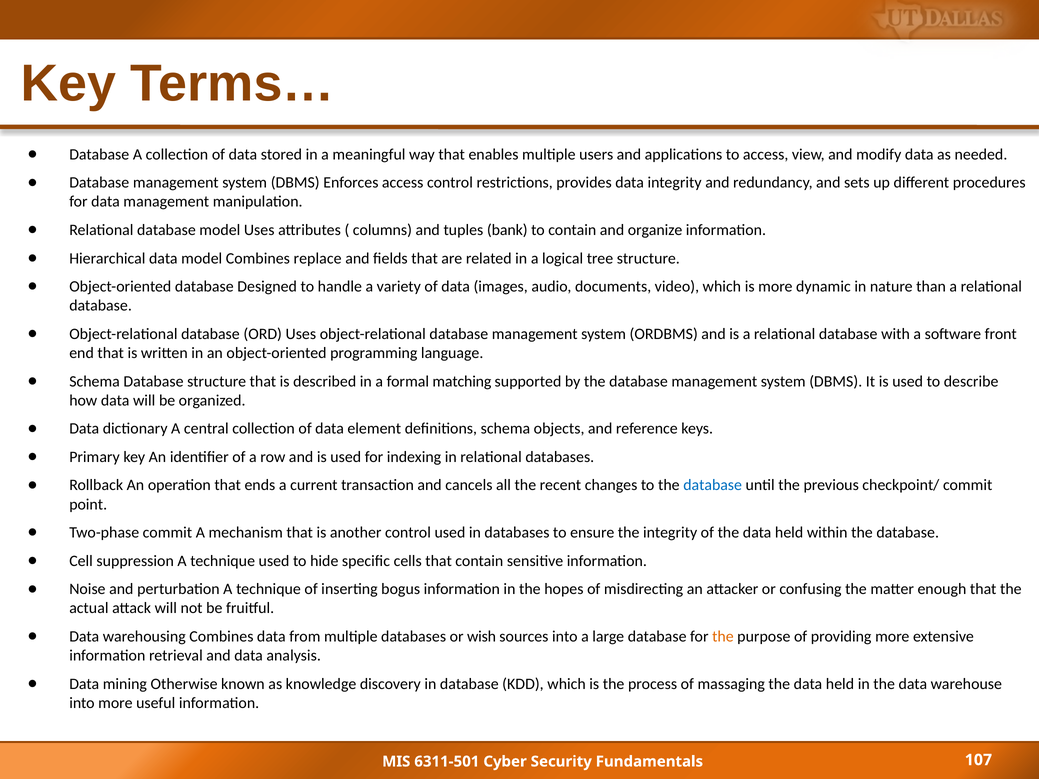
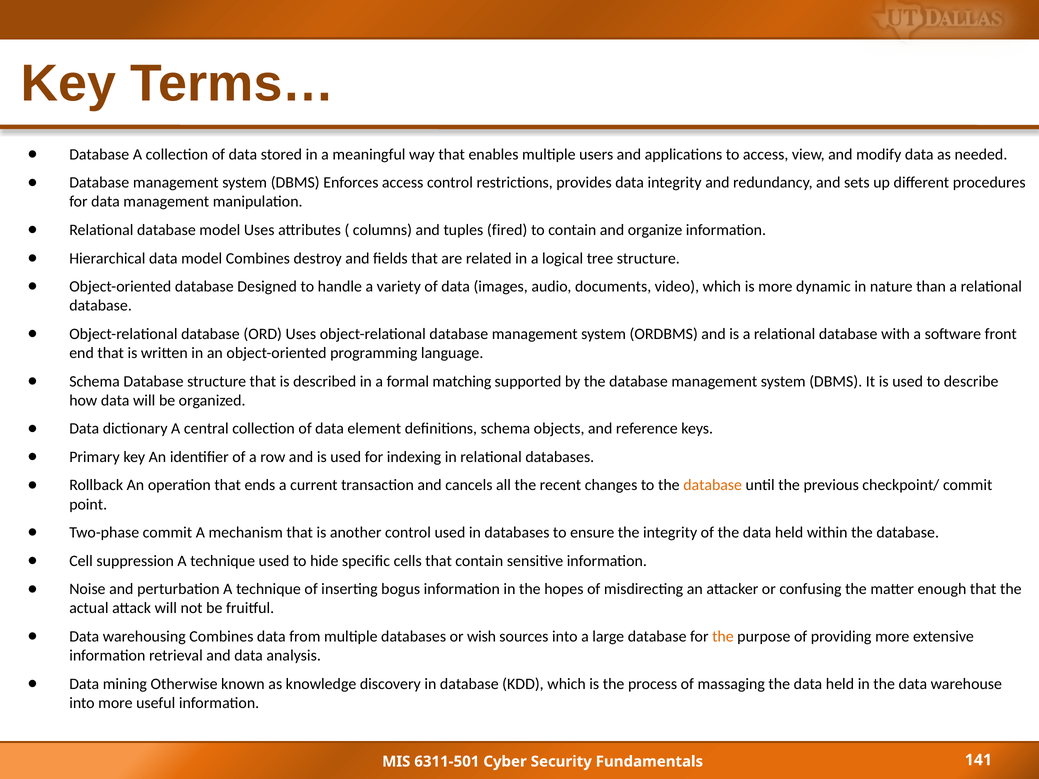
bank: bank -> fired (507, 230)
replace: replace -> destroy (318, 258)
database colour: blue -> orange (713, 485)
107: 107 -> 141 (978, 760)
